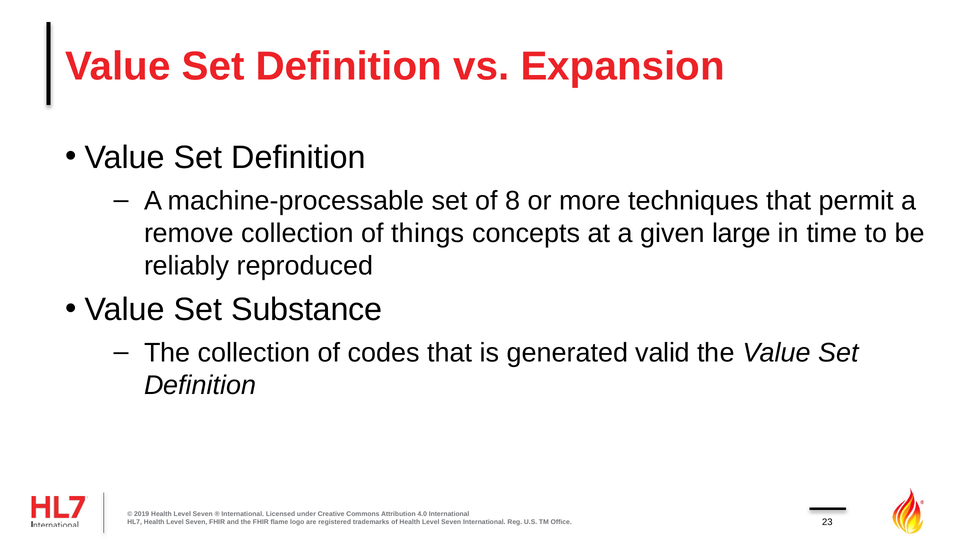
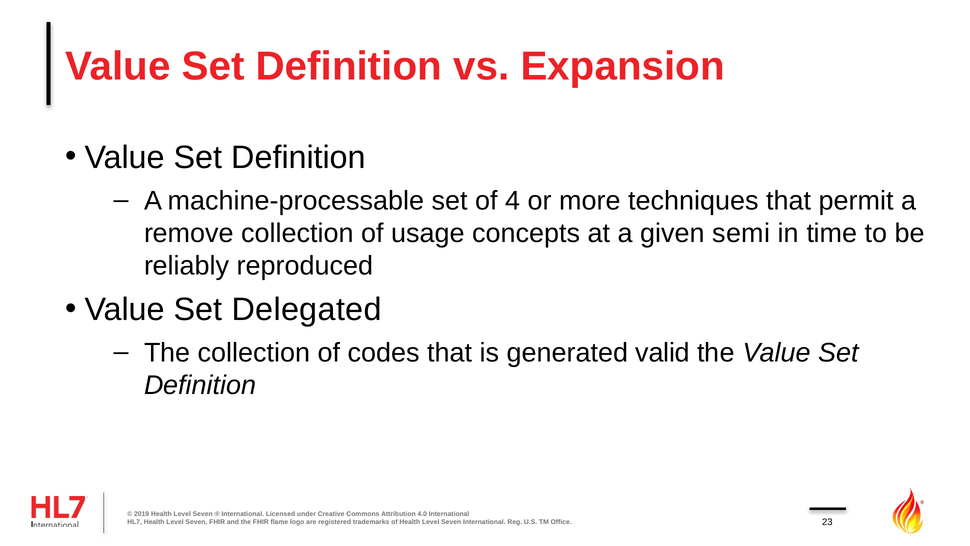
8: 8 -> 4 (513, 201)
things: things -> usage (428, 233)
large: large -> semi (741, 233)
Substance: Substance -> Delegated (307, 310)
